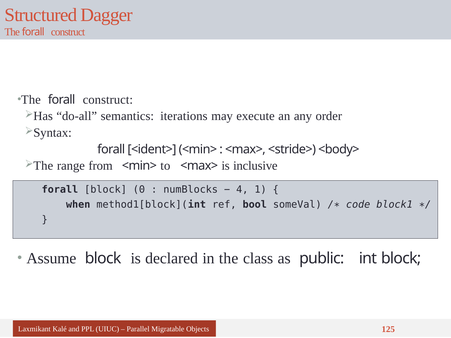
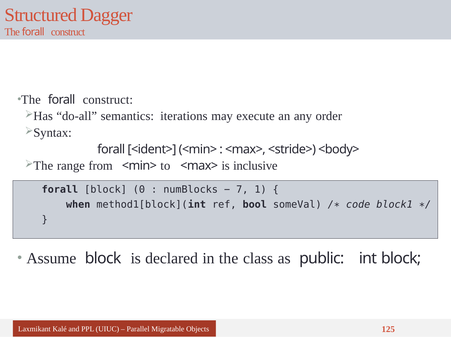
4: 4 -> 7 (242, 190)
